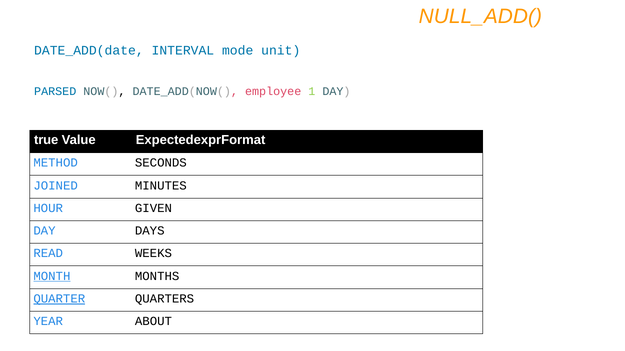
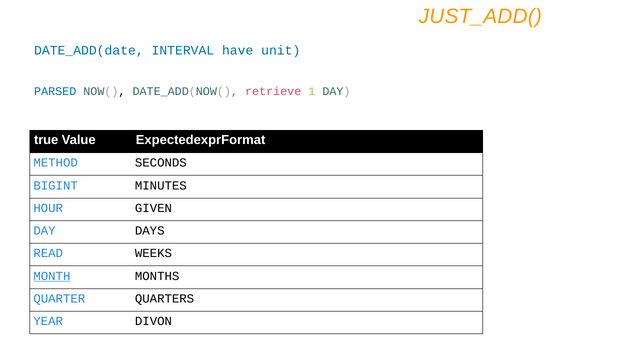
NULL_ADD(: NULL_ADD( -> JUST_ADD( (480, 16)
mode: mode -> have (238, 51)
employee: employee -> retrieve (273, 91)
JOINED: JOINED -> BIGINT (56, 186)
QUARTER underline: present -> none (59, 299)
ABOUT: ABOUT -> DIVON (153, 322)
